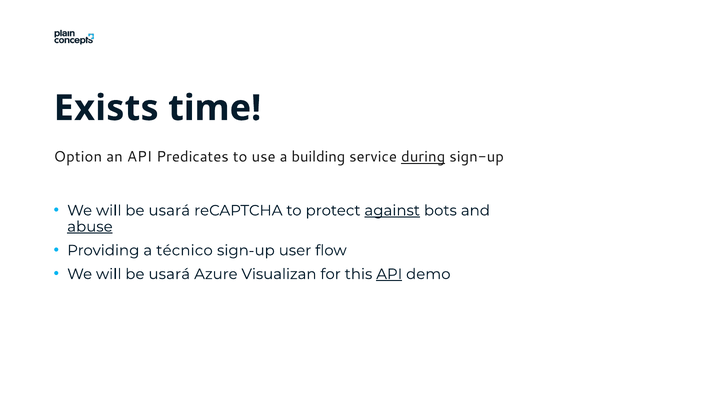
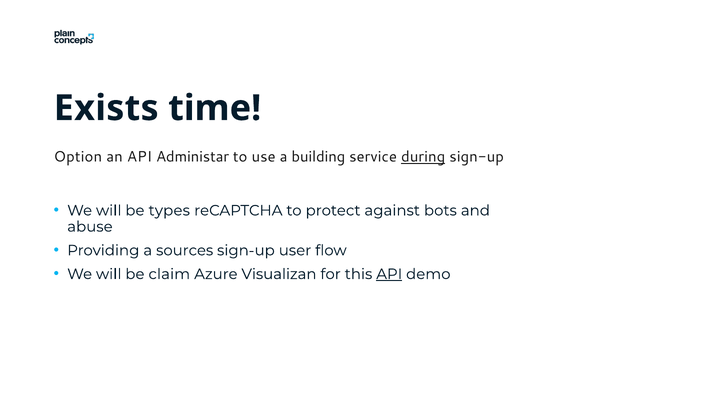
Predicates: Predicates -> Administar (193, 157)
usará: usará -> types (169, 210)
against underline: present -> none (392, 210)
abuse underline: present -> none (90, 226)
técnico: técnico -> sources (185, 250)
usará: usará -> claim (169, 274)
